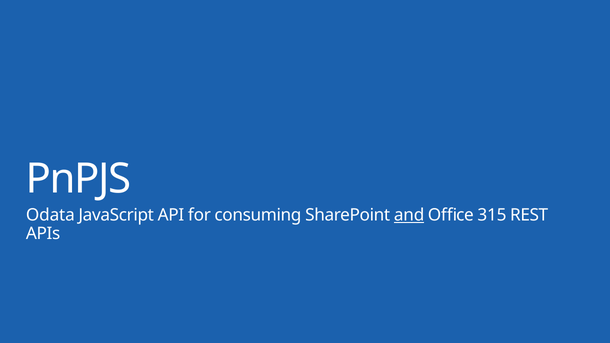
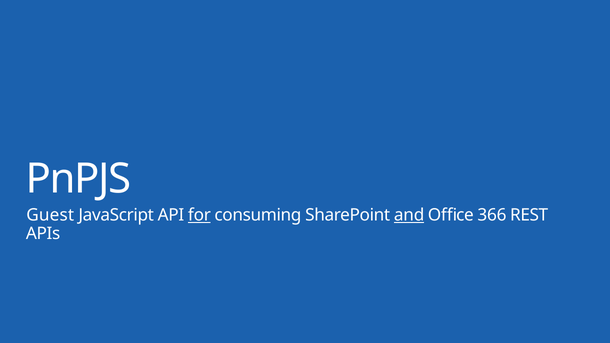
Odata: Odata -> Guest (50, 215)
for underline: none -> present (199, 215)
315: 315 -> 366 (492, 215)
